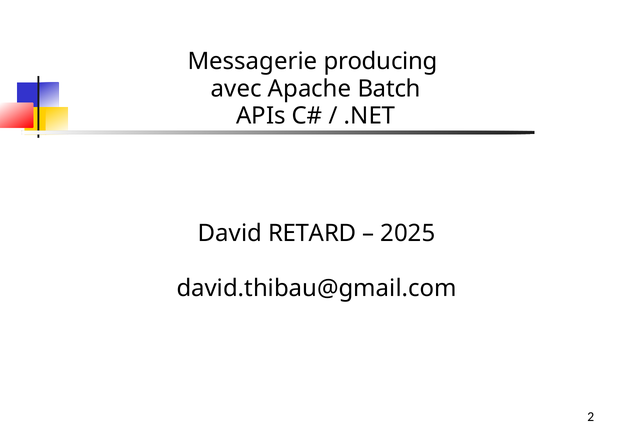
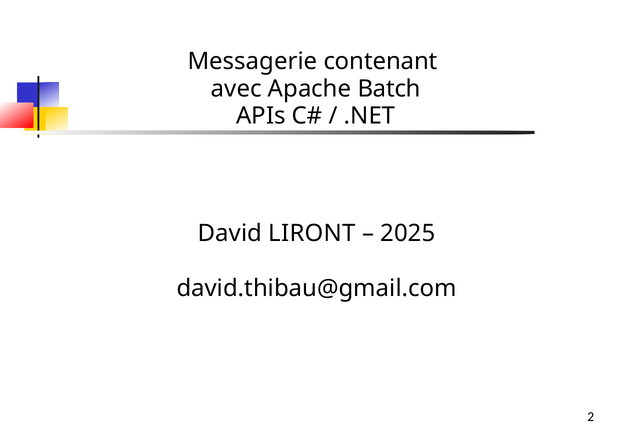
producing: producing -> contenant (380, 61)
RETARD: RETARD -> LIRONT (312, 234)
